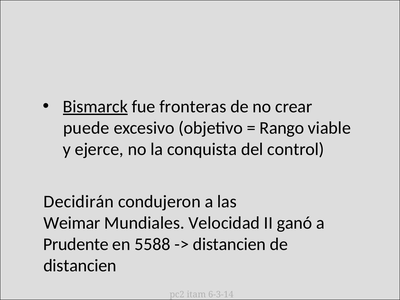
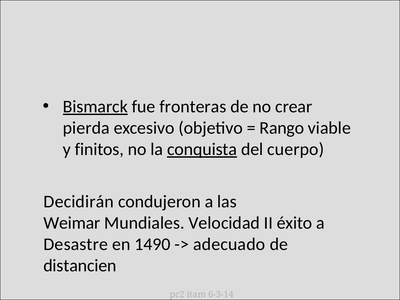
puede: puede -> pierda (86, 128)
ejerce: ejerce -> finitos (99, 149)
conquista underline: none -> present (202, 149)
control: control -> cuerpo (296, 149)
ganó: ganó -> éxito (295, 223)
Prudente: Prudente -> Desastre (76, 244)
5588: 5588 -> 1490 (153, 244)
distancien: distancien -> adecuado (229, 244)
